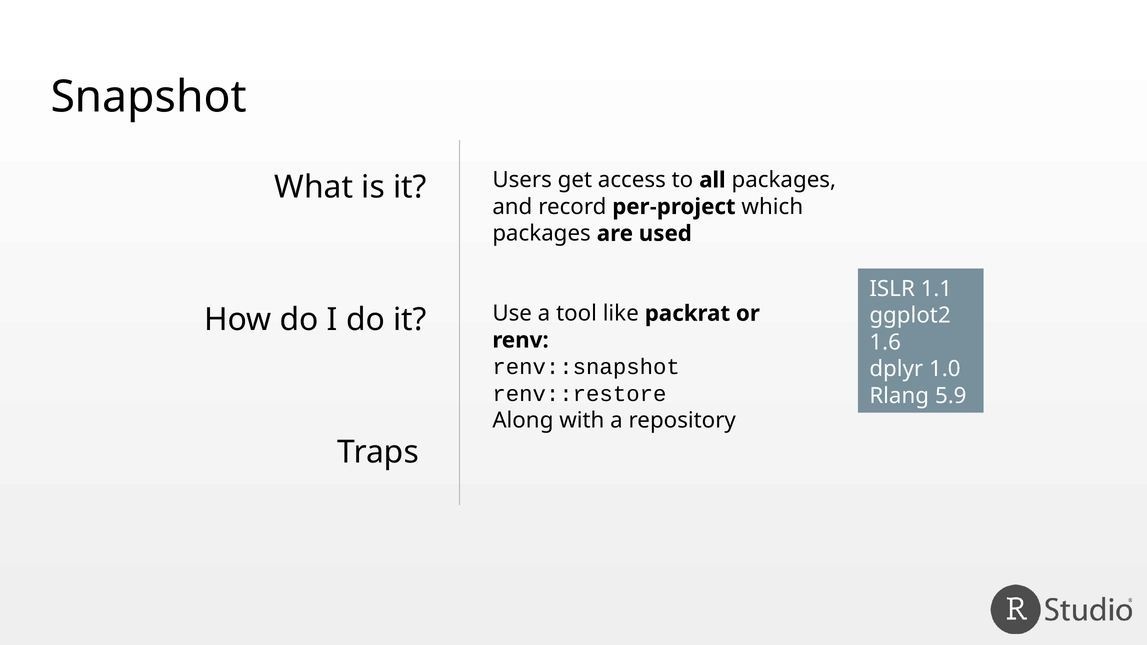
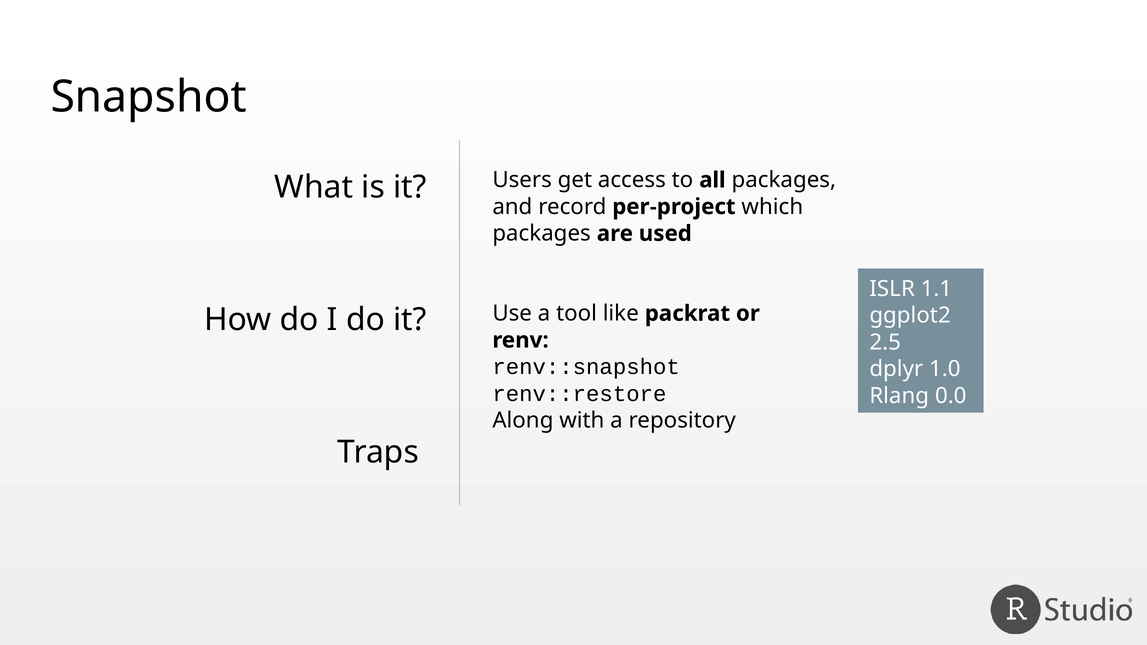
1.6: 1.6 -> 2.5 (885, 342)
5.9: 5.9 -> 0.0 (951, 396)
